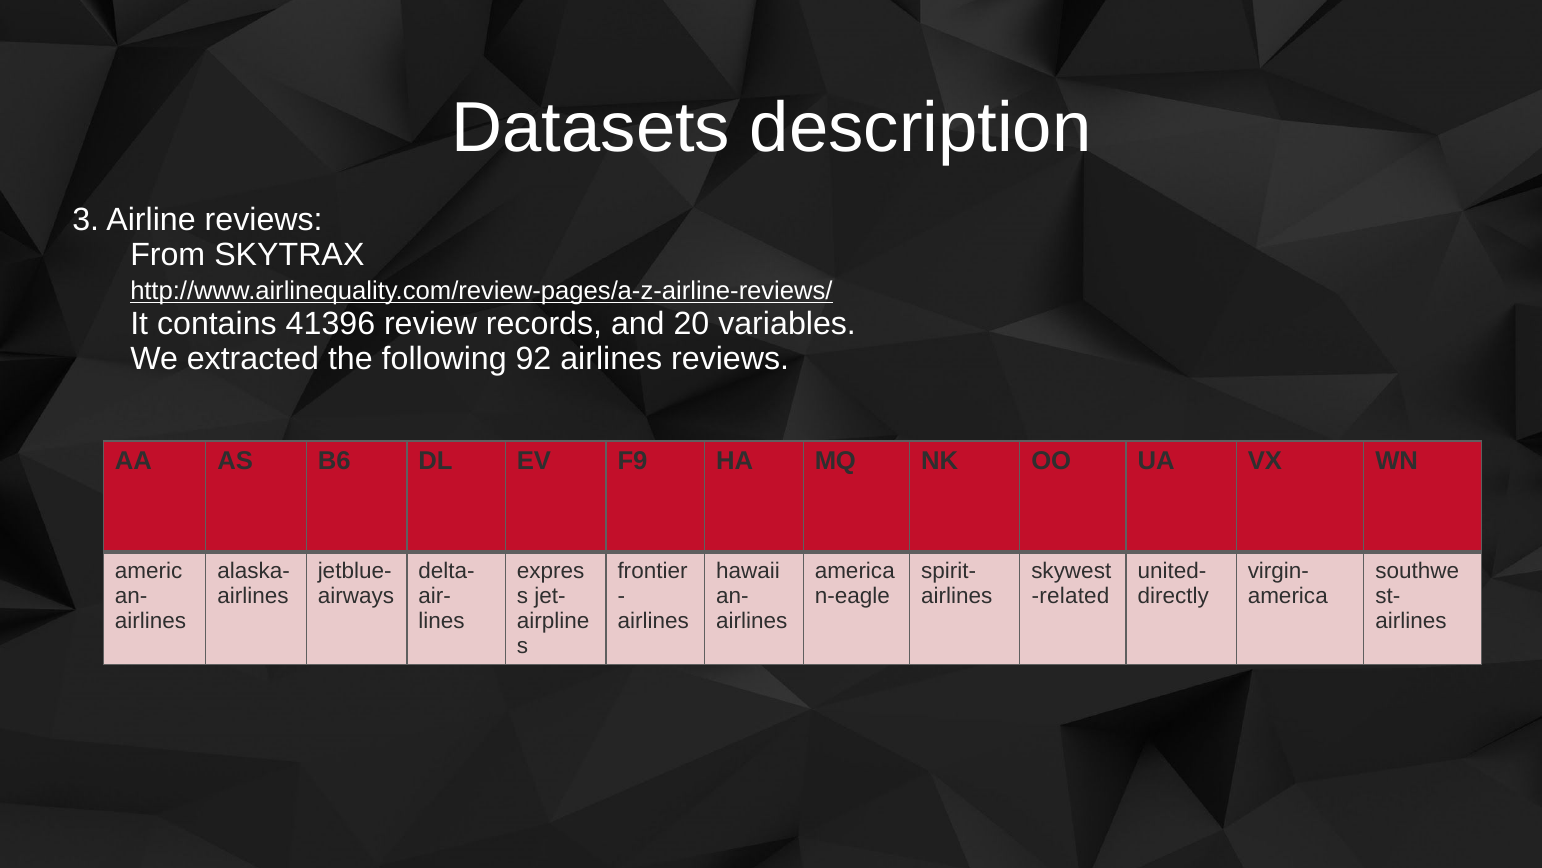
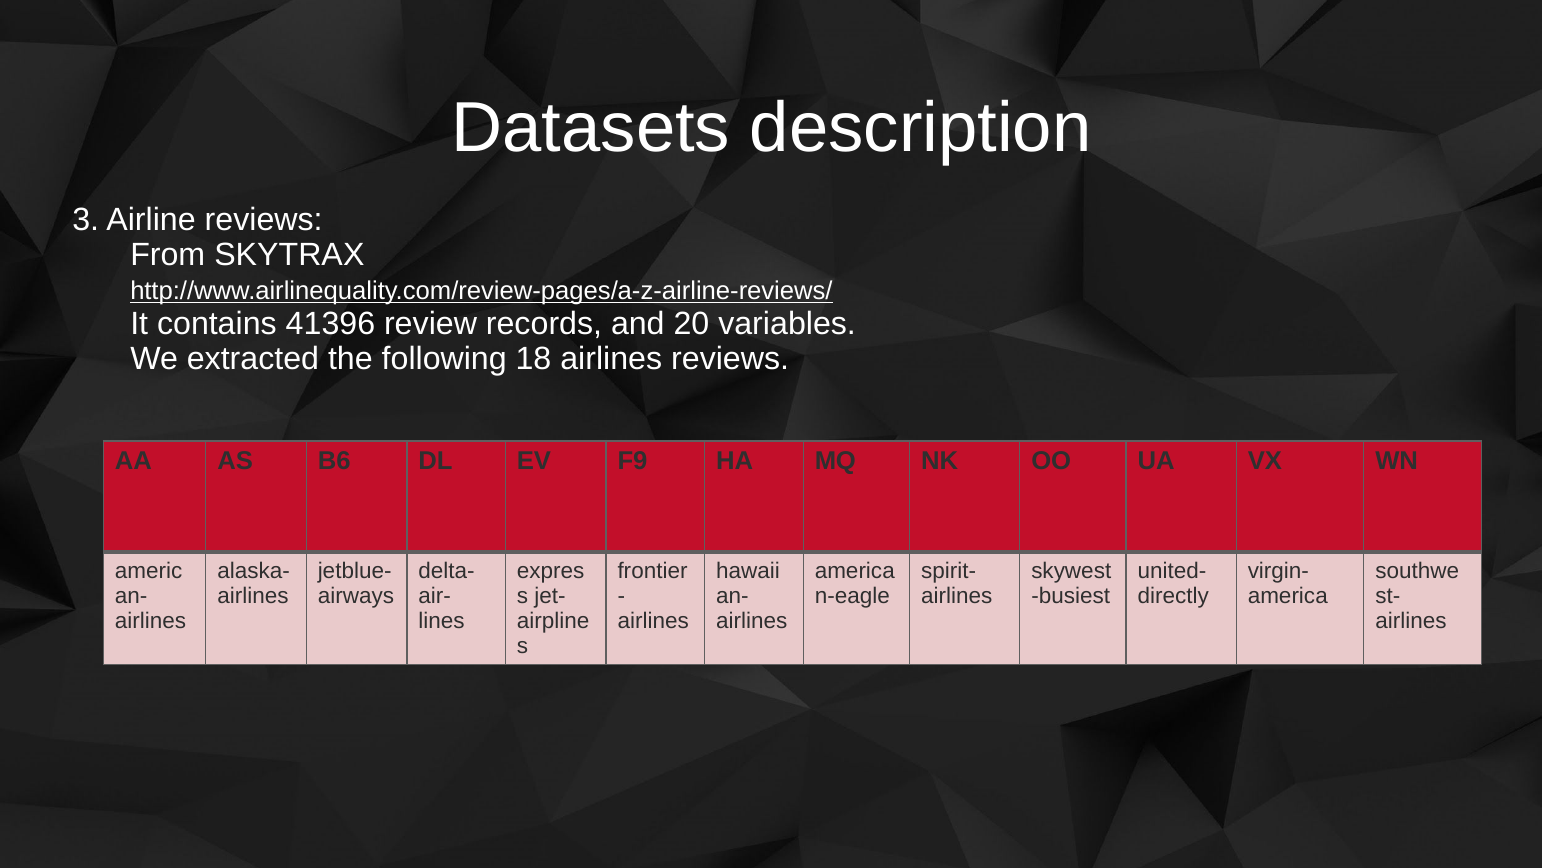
92: 92 -> 18 (533, 358)
related: related -> busiest (1071, 596)
